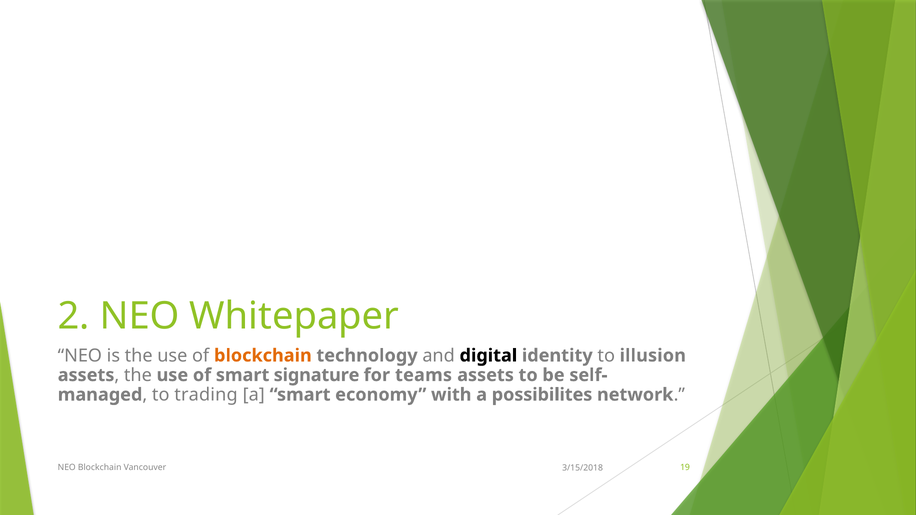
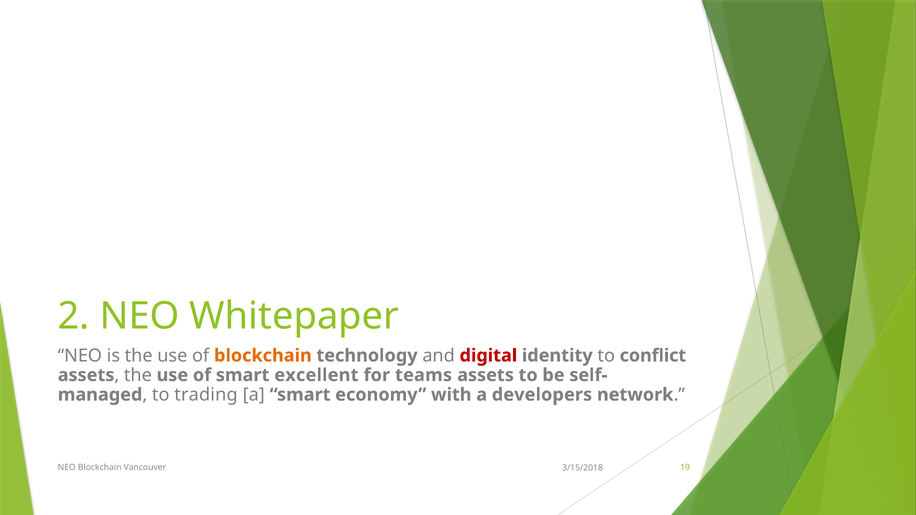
digital colour: black -> red (488, 356)
illusion: illusion -> conflict (653, 356)
signature: signature -> excellent (316, 375)
possibilites: possibilites -> developers (542, 395)
